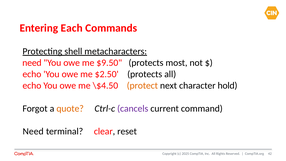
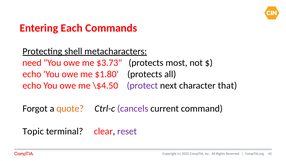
$9.50: $9.50 -> $3.73 (109, 63)
$2.50: $2.50 -> $1.80 (107, 74)
protect colour: orange -> purple (142, 86)
hold: hold -> that (227, 86)
Need: Need -> Topic (33, 131)
reset colour: black -> purple (127, 131)
